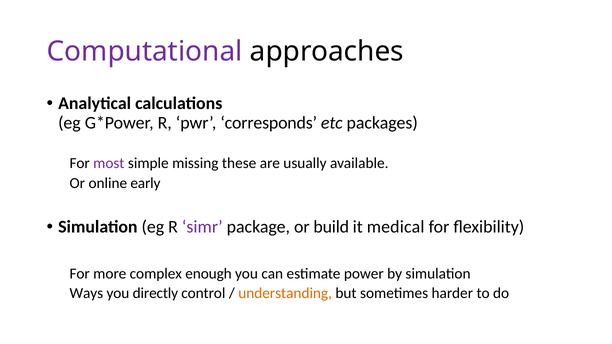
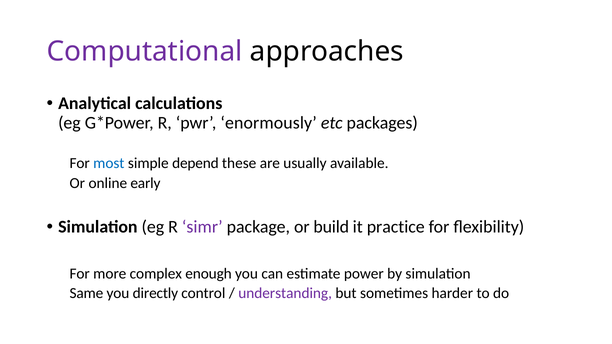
corresponds: corresponds -> enormously (269, 123)
most colour: purple -> blue (109, 164)
missing: missing -> depend (195, 164)
medical: medical -> practice (396, 227)
Ways: Ways -> Same (86, 294)
understanding colour: orange -> purple (285, 294)
